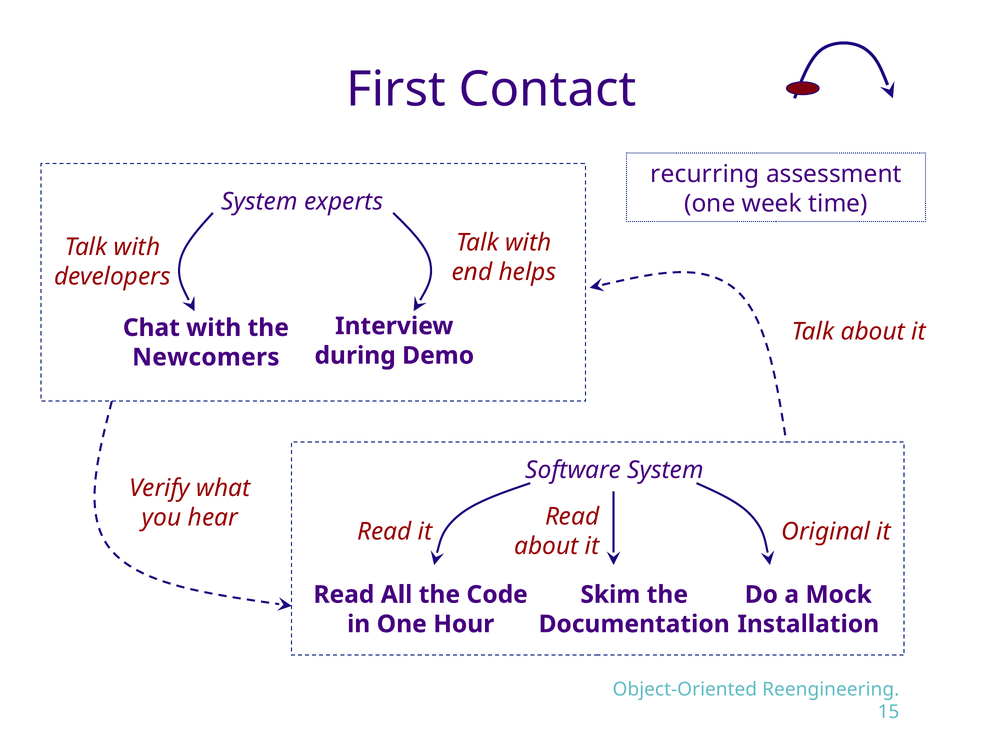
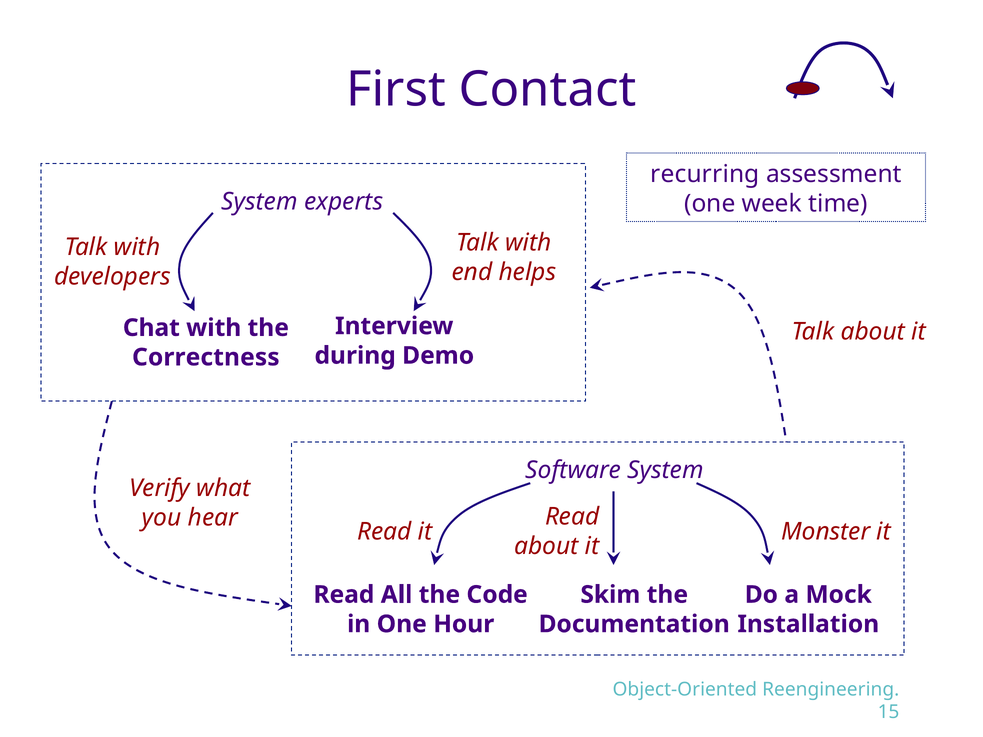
Newcomers: Newcomers -> Correctness (206, 357)
Original: Original -> Monster (826, 532)
